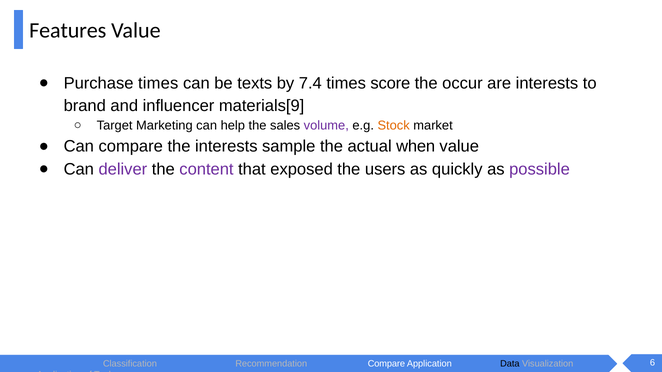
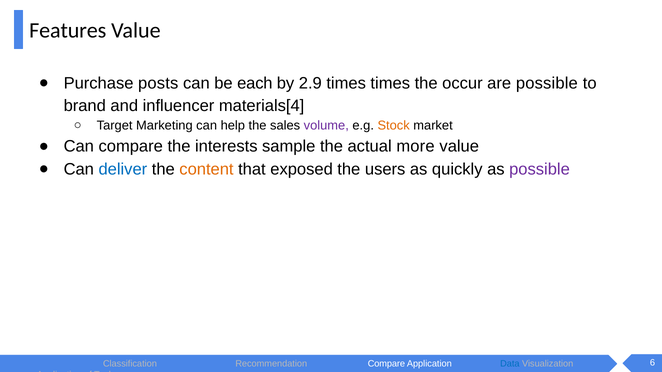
Purchase times: times -> posts (158, 83)
texts: texts -> each (255, 83)
7.4: 7.4 -> 2.9 (310, 83)
times score: score -> times (390, 83)
are interests: interests -> possible (547, 83)
materials[9: materials[9 -> materials[4 (262, 106)
when: when -> more (415, 147)
deliver colour: purple -> blue (123, 169)
content colour: purple -> orange (206, 169)
Data colour: black -> blue (510, 364)
